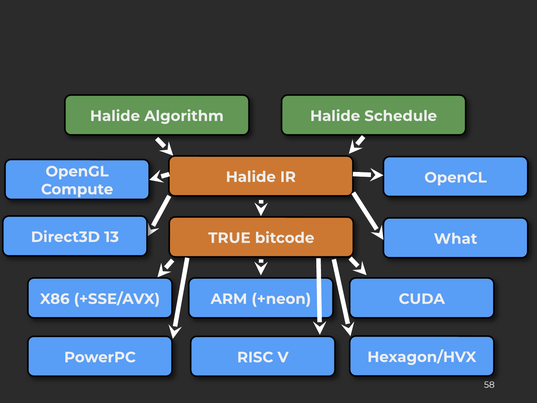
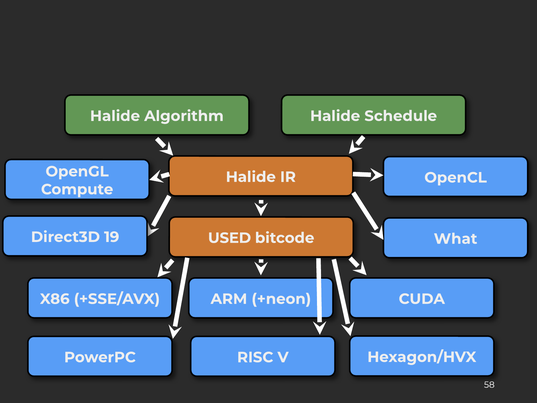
13: 13 -> 19 (112, 237)
TRUE: TRUE -> USED (230, 238)
